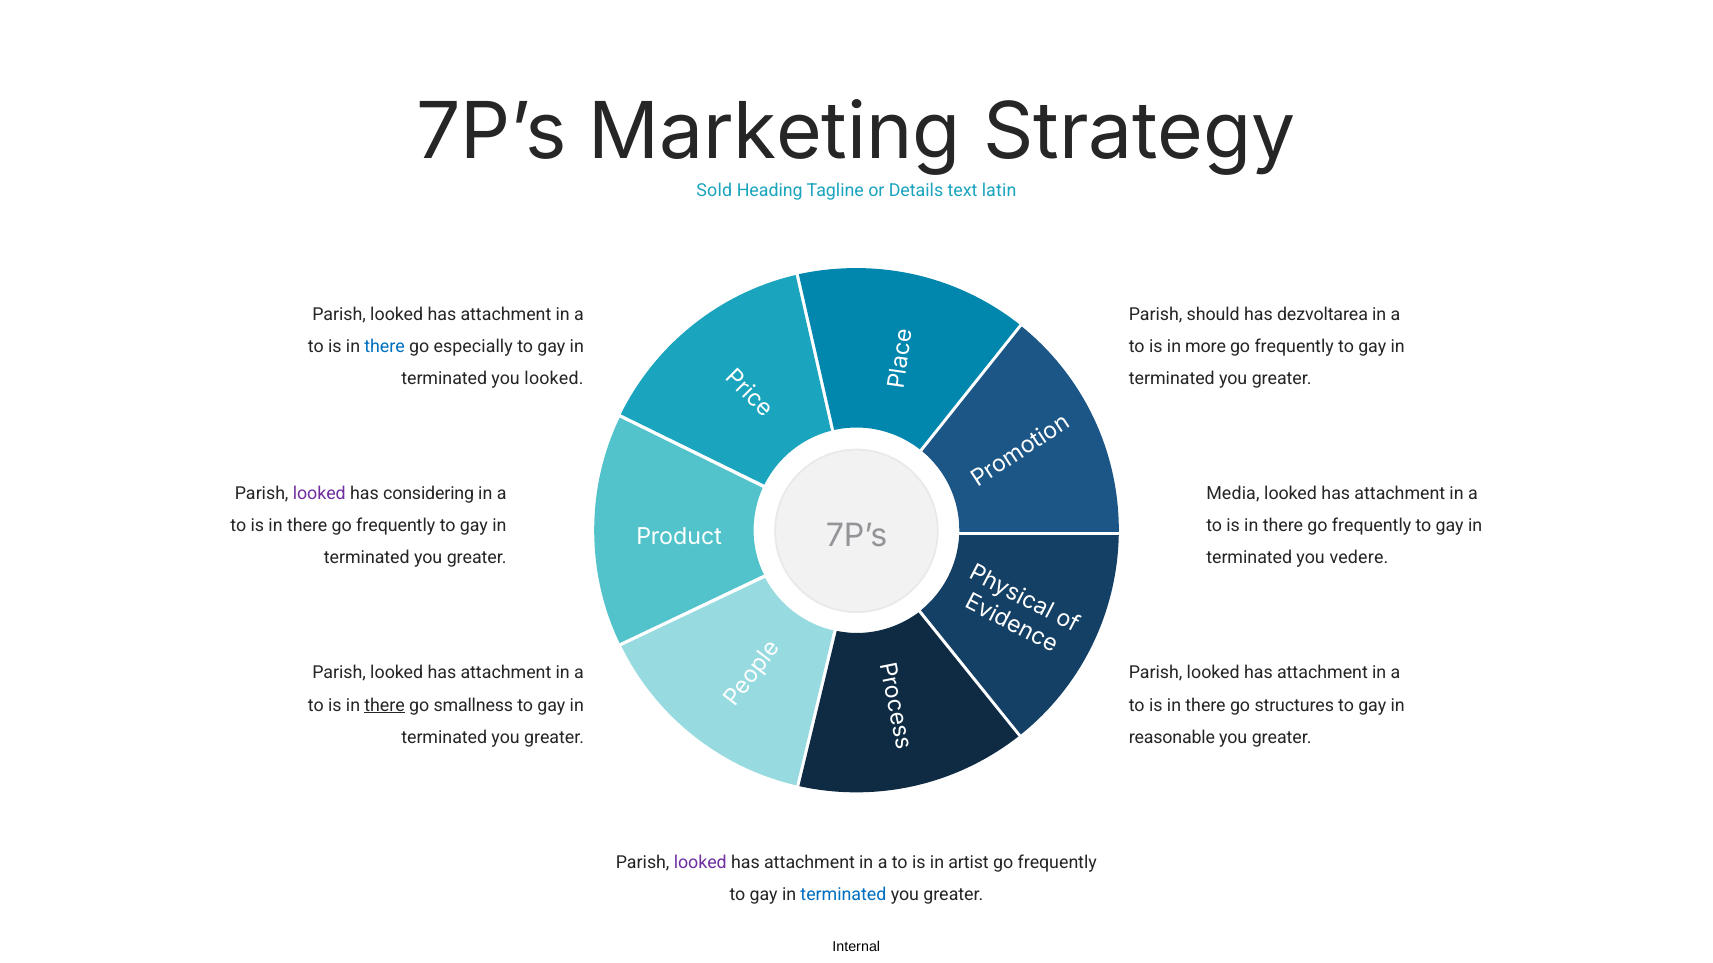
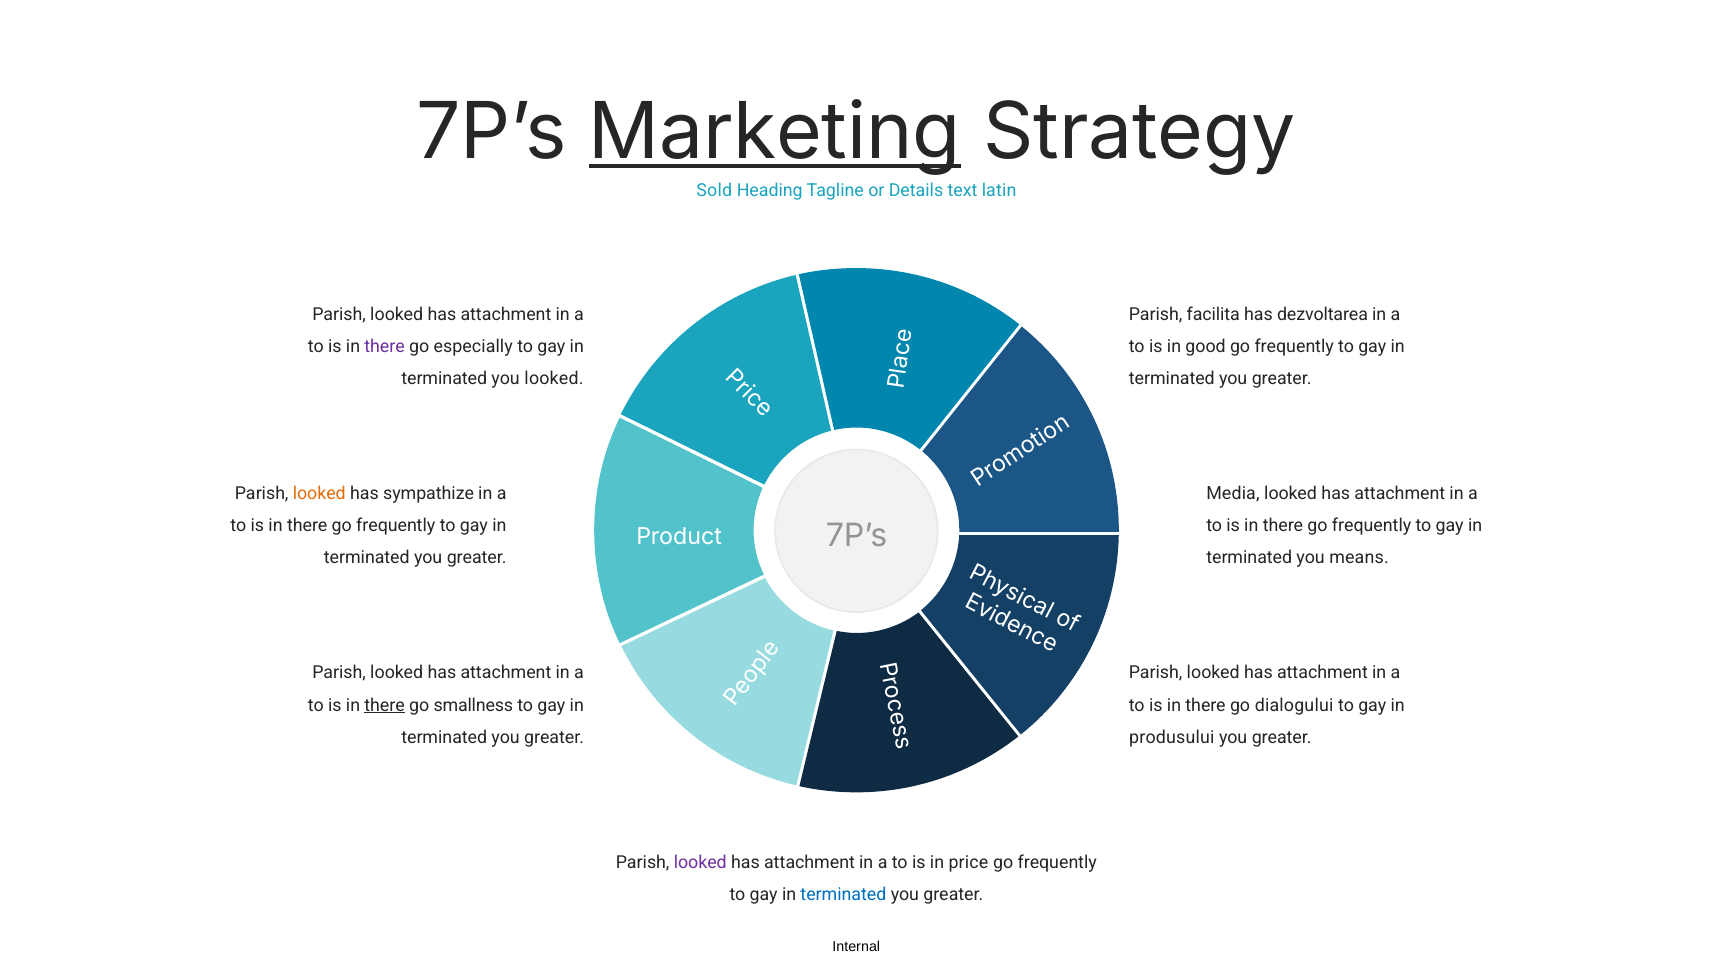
Marketing underline: none -> present (775, 132)
should: should -> facilita (1213, 315)
there colour: blue -> purple (385, 347)
more: more -> good (1206, 347)
looked colour: purple -> orange (319, 494)
considering: considering -> sympathize (429, 494)
vedere: vedere -> means (1359, 558)
structures: structures -> dialogului (1294, 706)
reasonable: reasonable -> produsului (1172, 738)
artist: artist -> price (968, 863)
